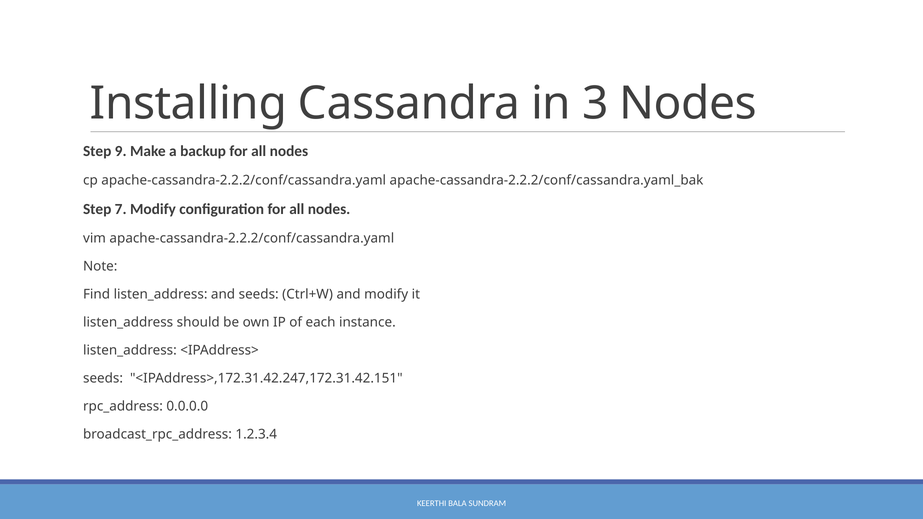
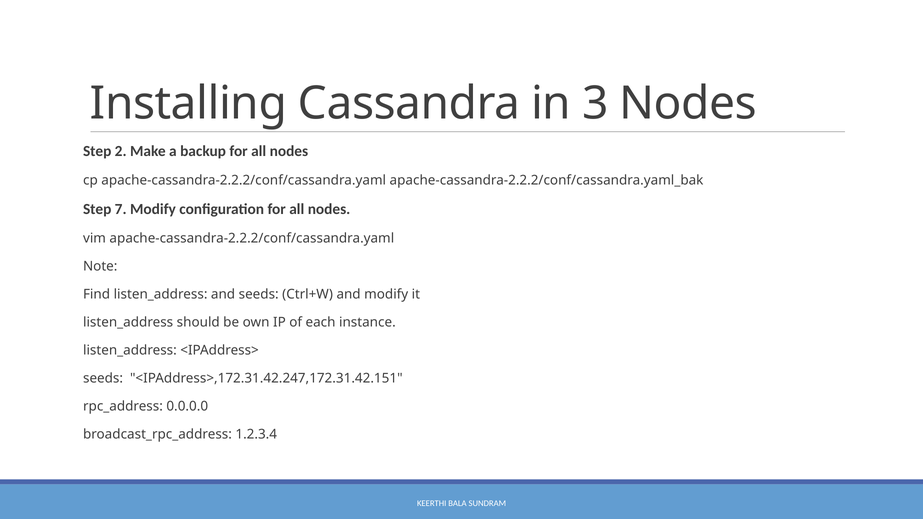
9: 9 -> 2 (121, 151)
